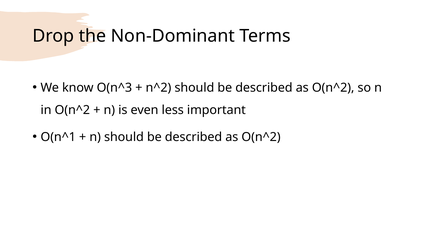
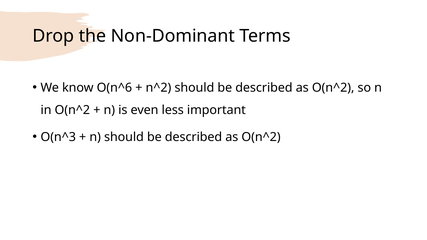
O(n^3: O(n^3 -> O(n^6 (114, 88)
O(n^1: O(n^1 -> O(n^3 (58, 137)
